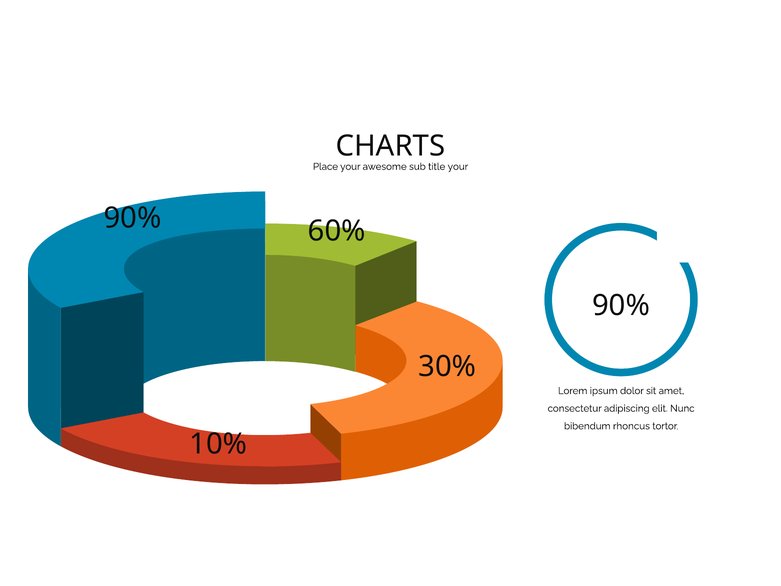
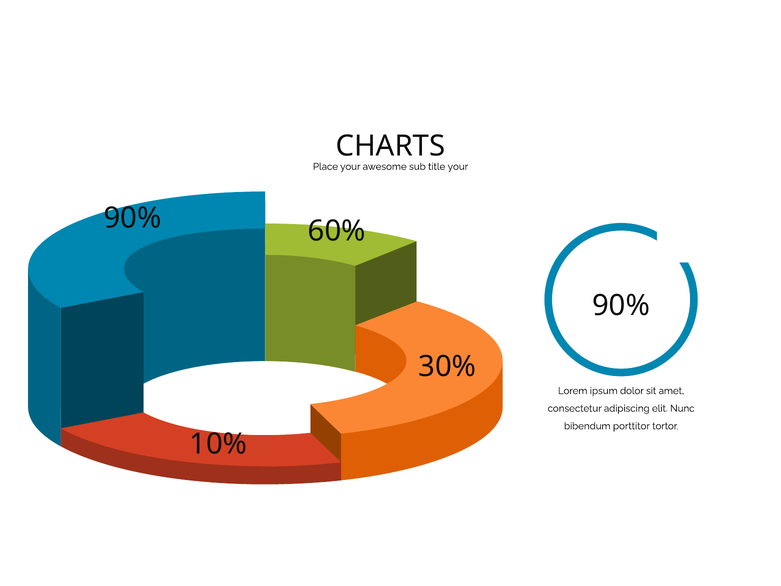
rhoncus: rhoncus -> porttitor (631, 426)
